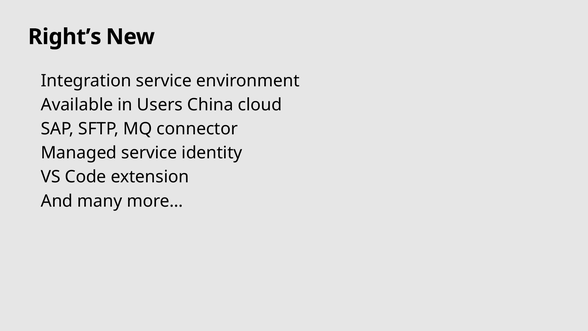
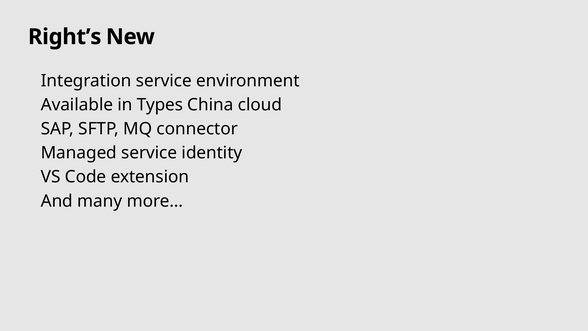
Users: Users -> Types (160, 105)
